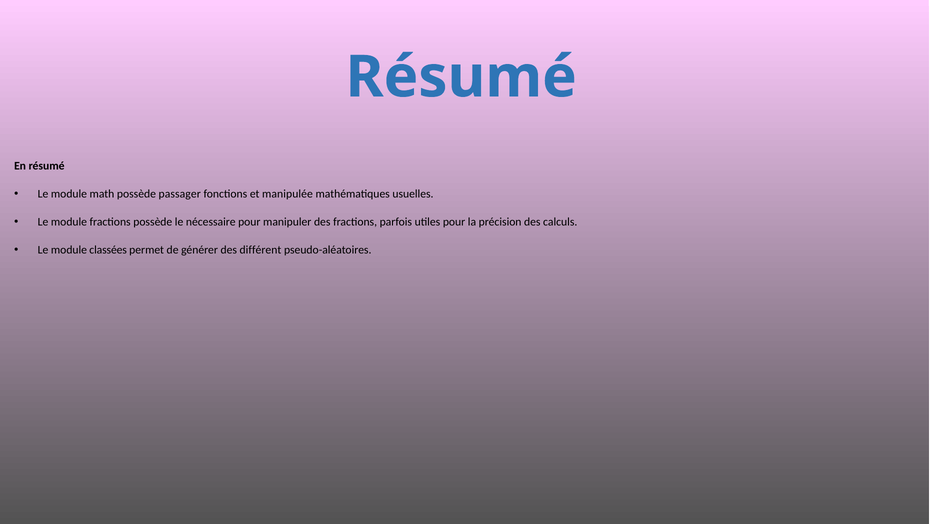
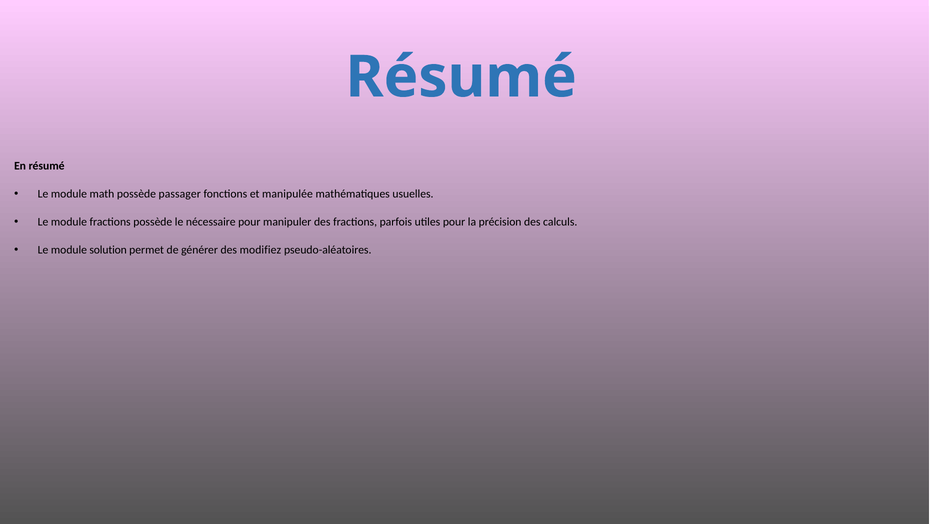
classées: classées -> solution (108, 250)
différent: différent -> modifiez (260, 250)
